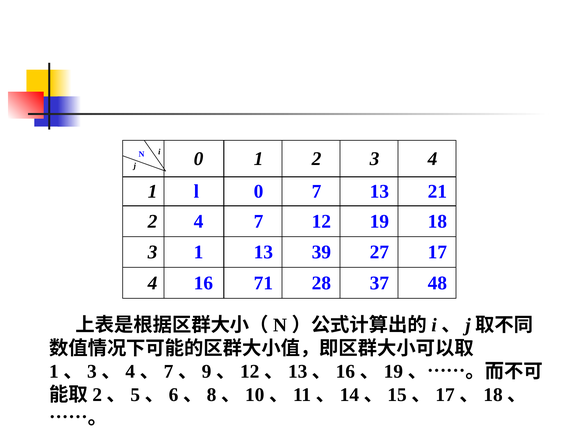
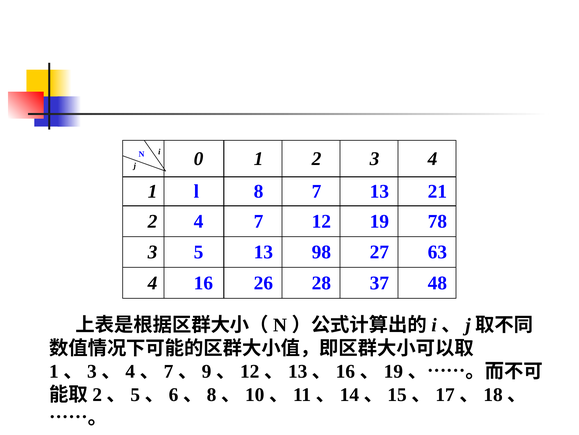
l 0: 0 -> 8 (259, 191)
18: 18 -> 78 (438, 221)
3 1: 1 -> 5 (199, 252)
39: 39 -> 98 (321, 252)
17: 17 -> 63 (438, 252)
71: 71 -> 26 (263, 282)
